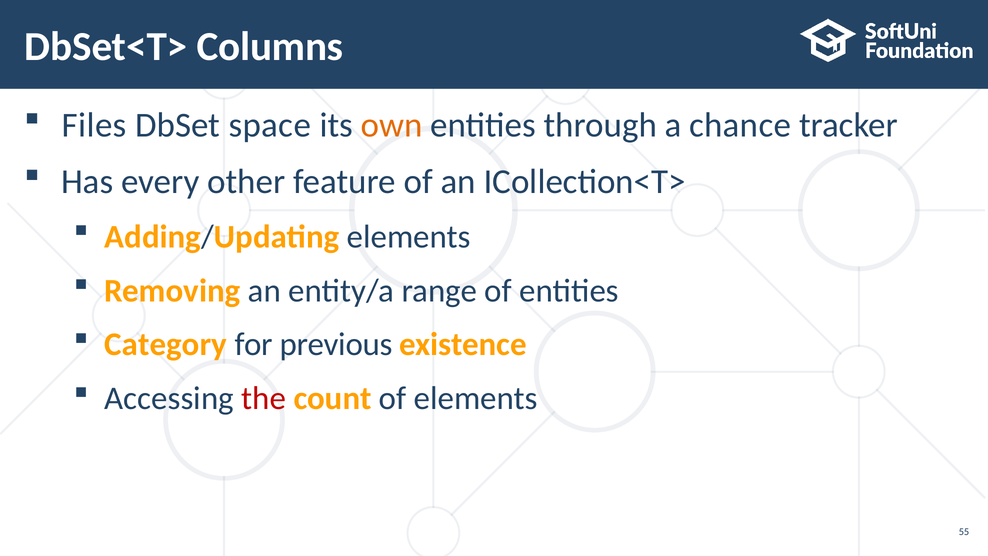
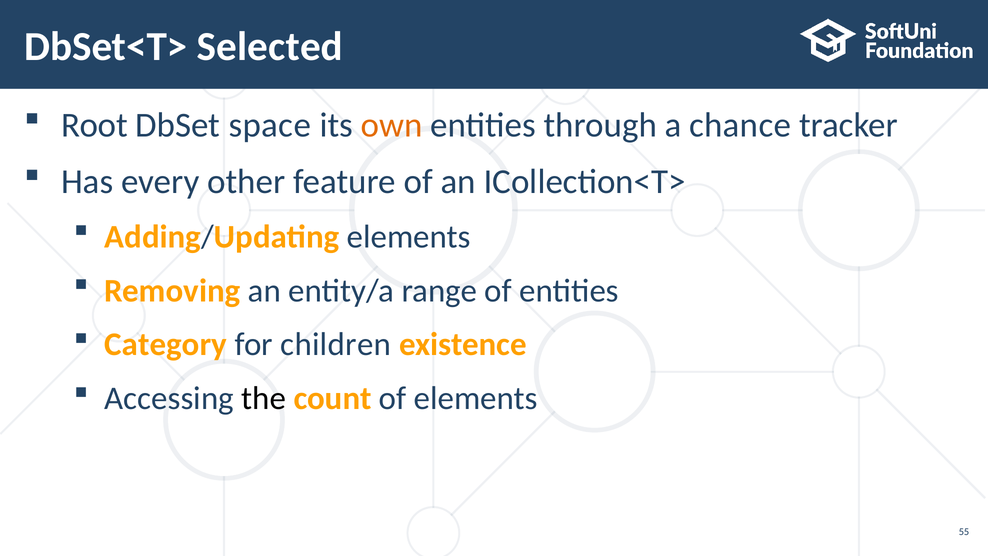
Columns: Columns -> Selected (270, 47)
Files: Files -> Root (94, 125)
previous: previous -> children (336, 345)
the colour: red -> black (264, 398)
